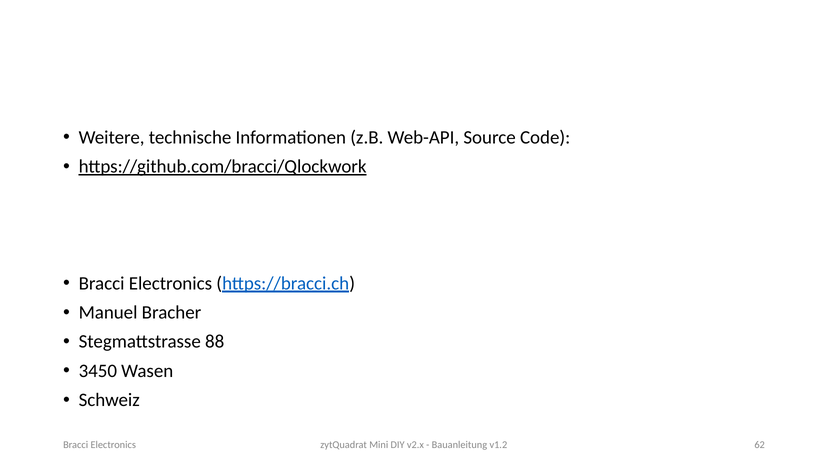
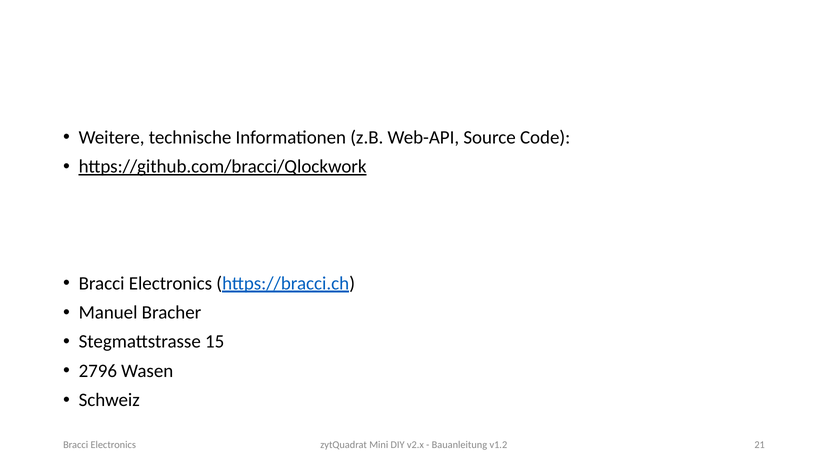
88: 88 -> 15 (215, 342)
3450: 3450 -> 2796 (98, 371)
62: 62 -> 21 (760, 445)
